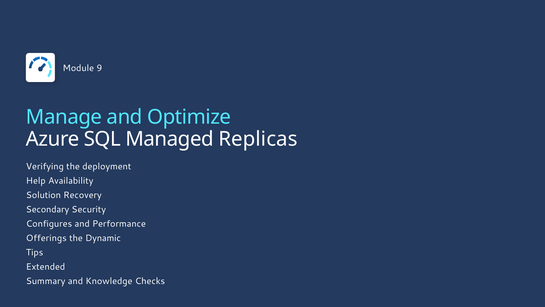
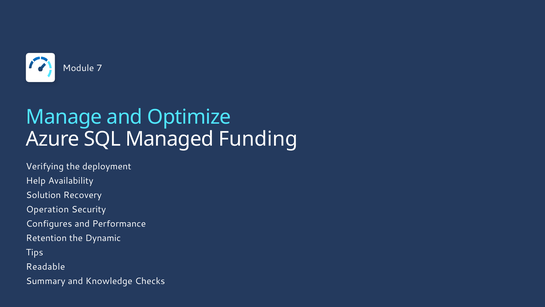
9: 9 -> 7 (99, 68)
Replicas: Replicas -> Funding (258, 139)
Secondary: Secondary -> Operation (47, 209)
Offerings: Offerings -> Retention (46, 238)
Extended: Extended -> Readable (45, 266)
